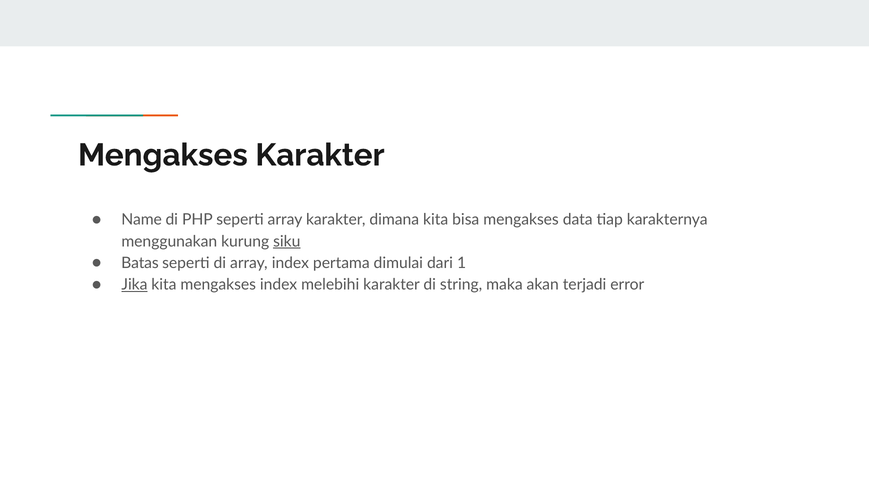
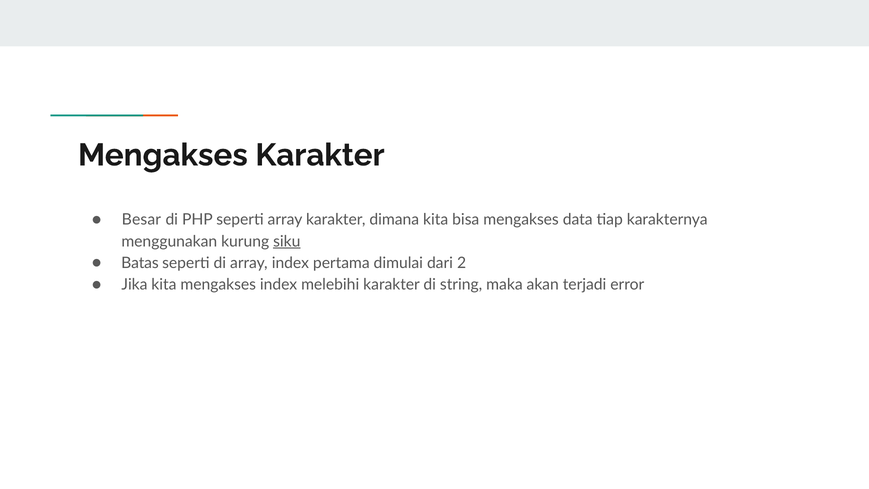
Name: Name -> Besar (141, 220)
1: 1 -> 2 (462, 263)
Jika underline: present -> none (134, 285)
